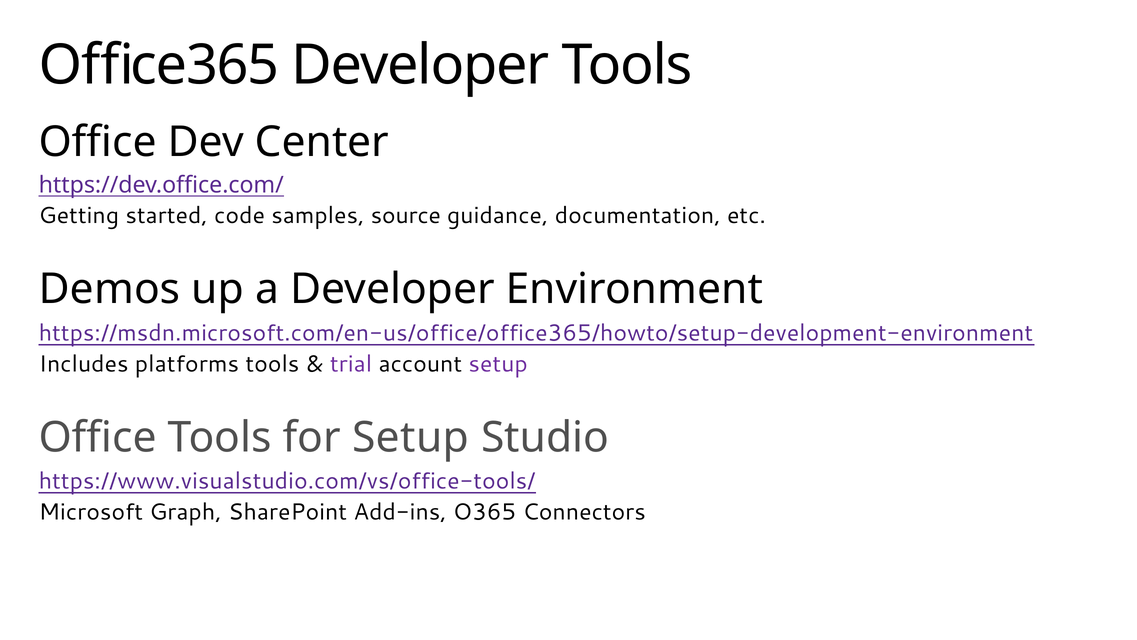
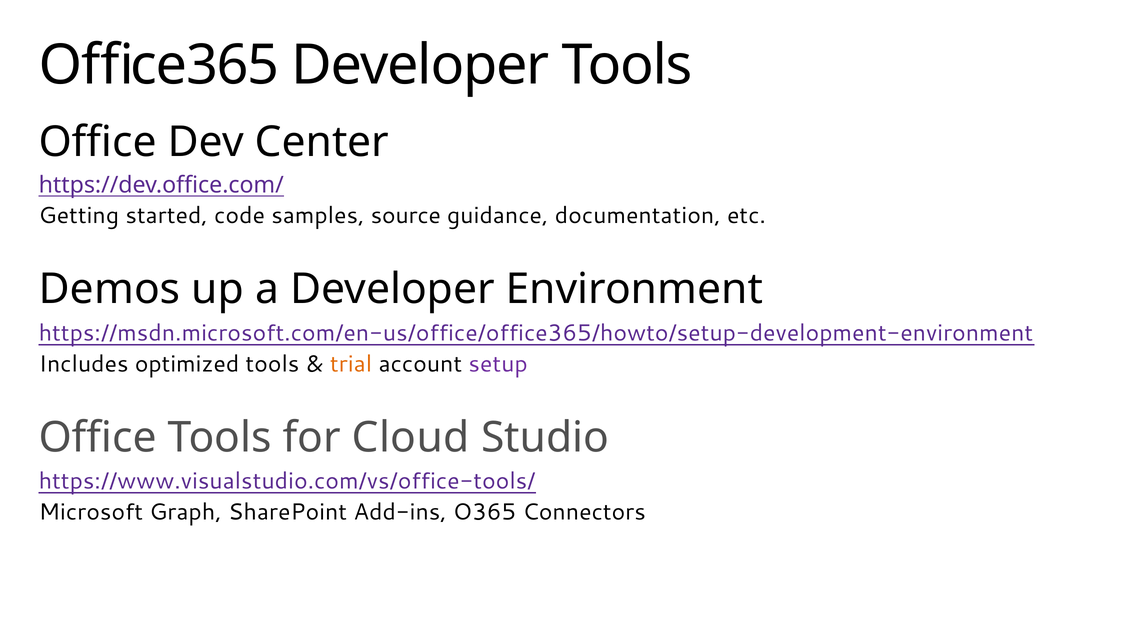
platforms: platforms -> optimized (187, 364)
trial colour: purple -> orange (351, 364)
for Setup: Setup -> Cloud (411, 437)
